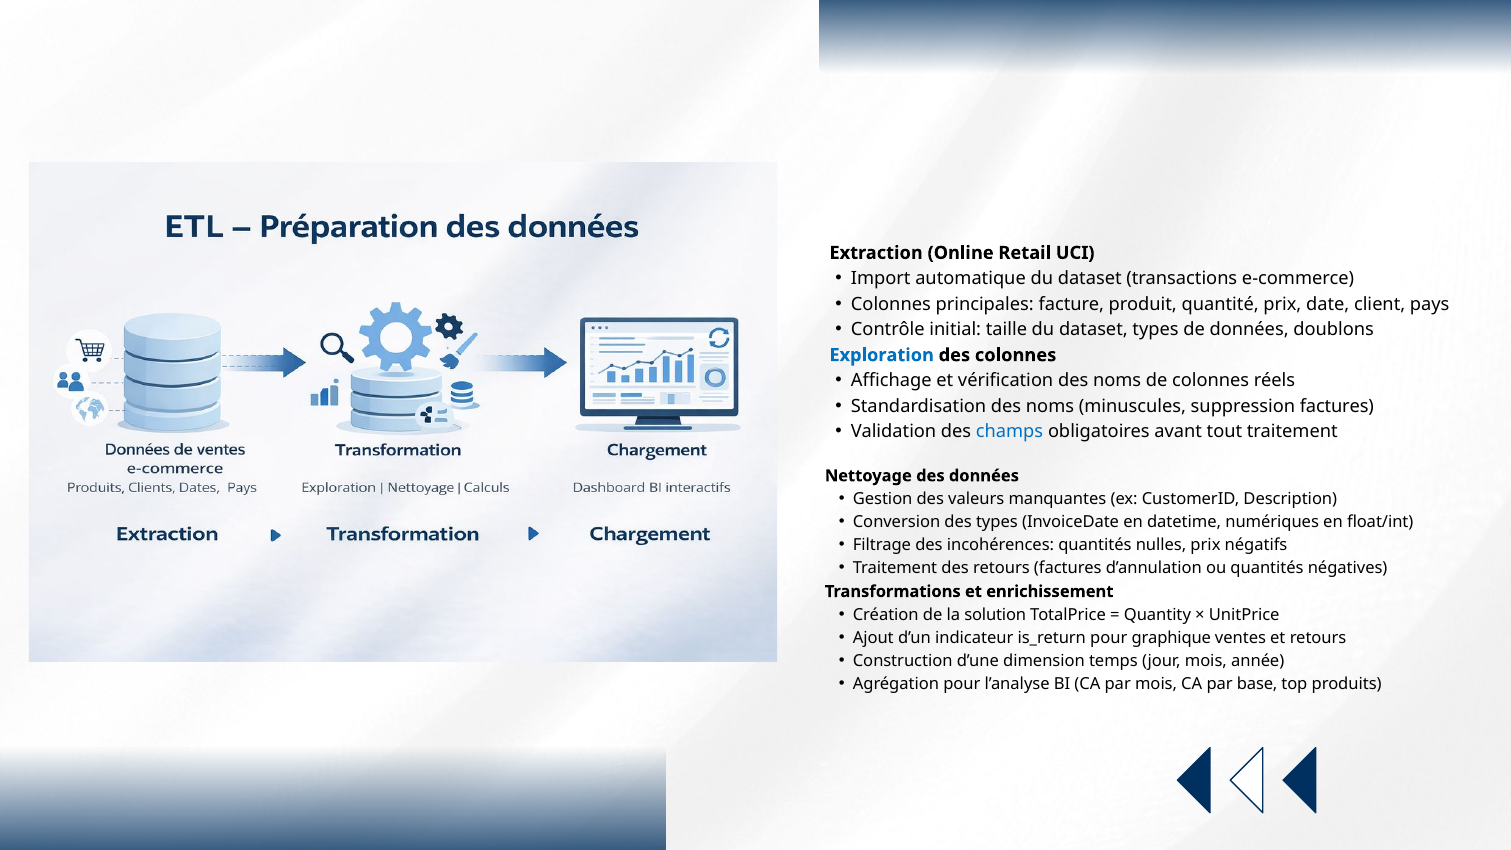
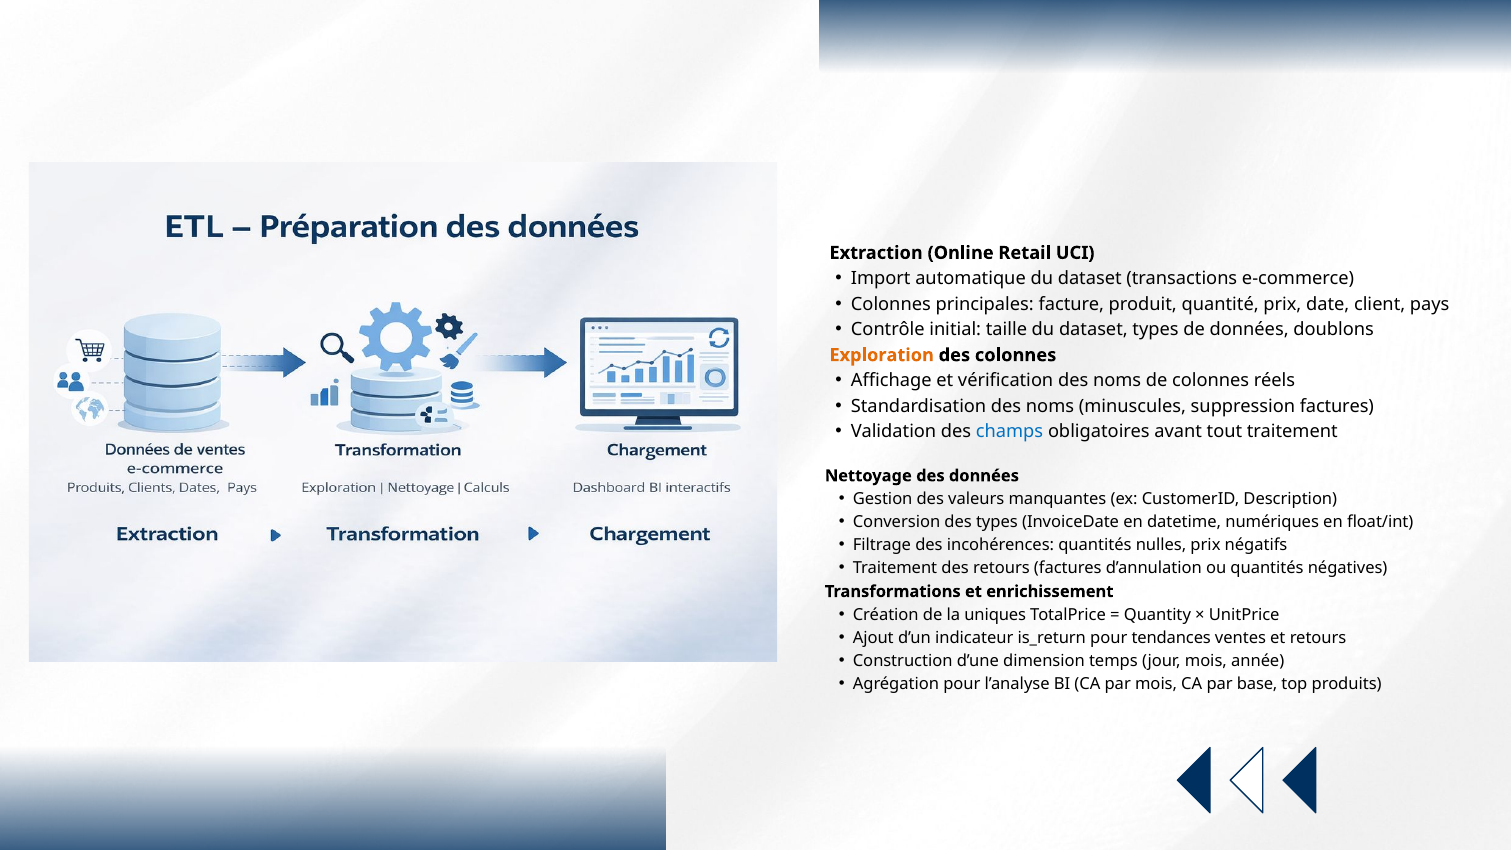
Exploration colour: blue -> orange (882, 355)
solution: solution -> uniques (995, 615)
graphique: graphique -> tendances (1171, 638)
